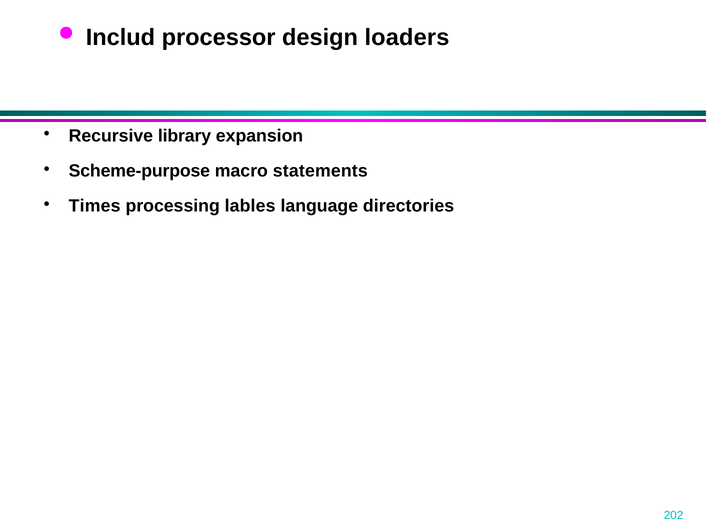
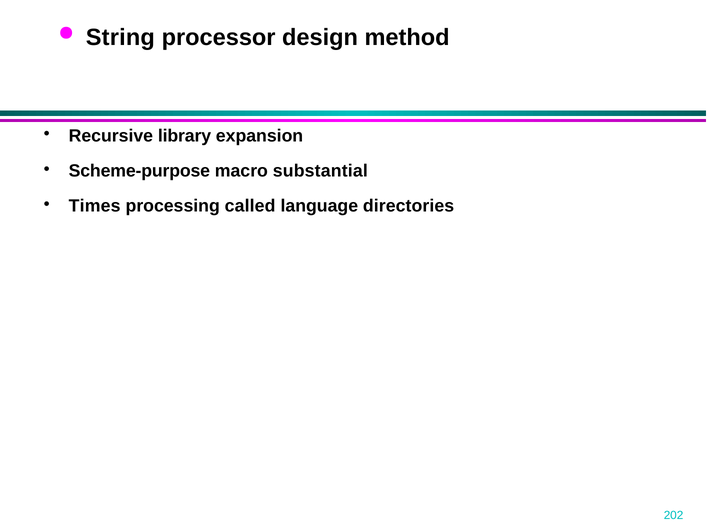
Includ: Includ -> String (120, 37)
loaders: loaders -> method (407, 37)
statements: statements -> substantial (320, 171)
lables: lables -> called (250, 206)
